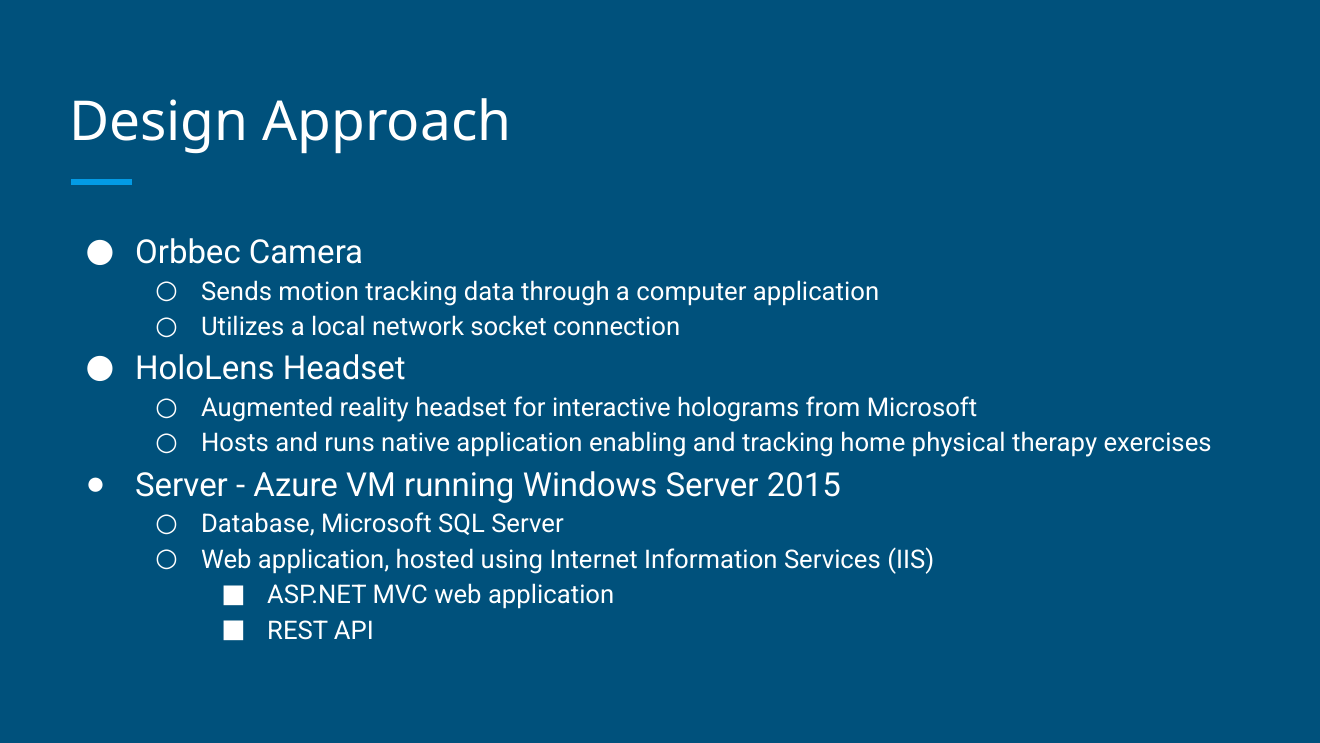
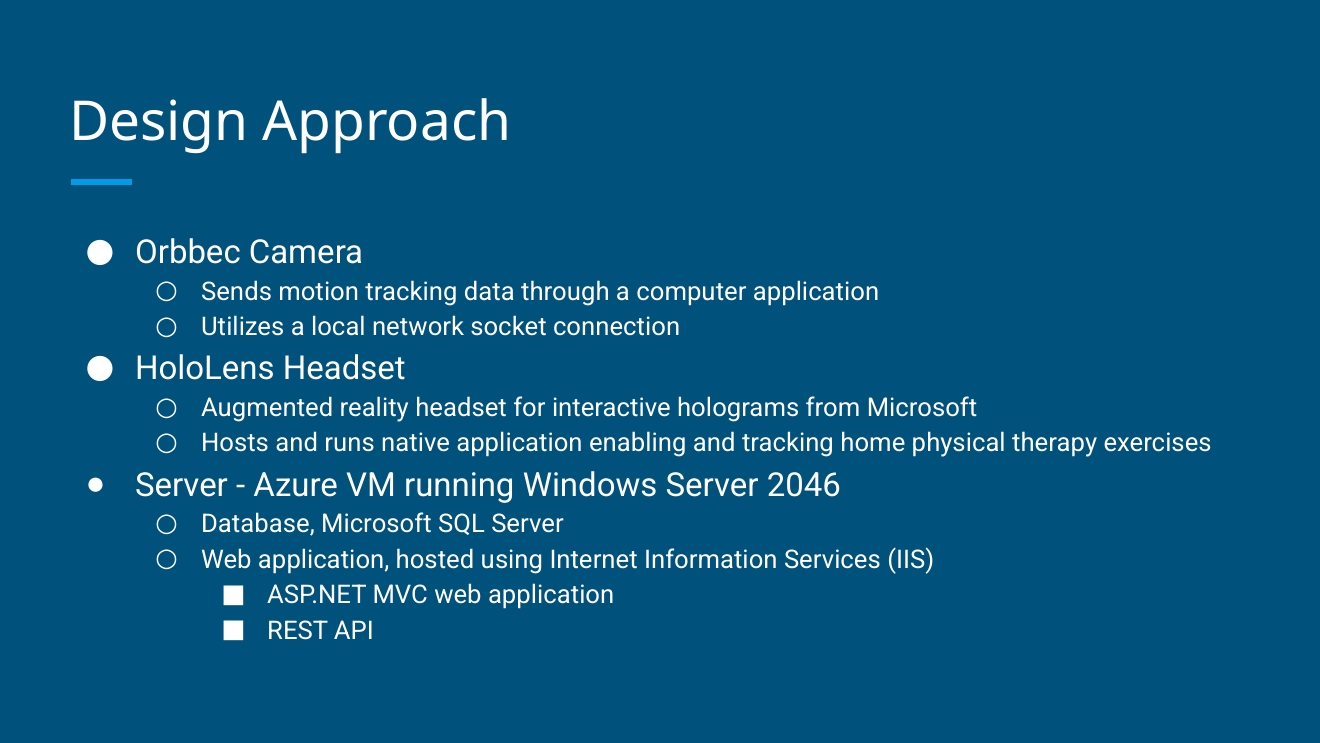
2015: 2015 -> 2046 (804, 485)
